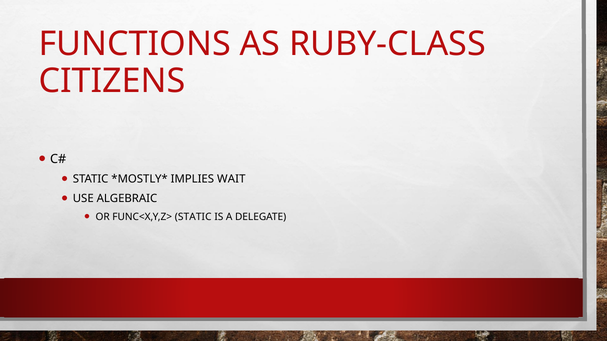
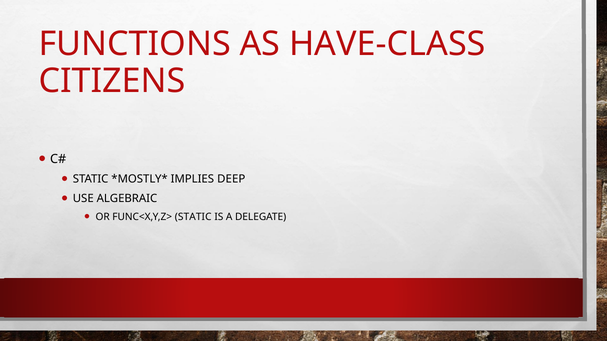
RUBY-CLASS: RUBY-CLASS -> HAVE-CLASS (387, 44)
WAIT: WAIT -> DEEP (231, 179)
